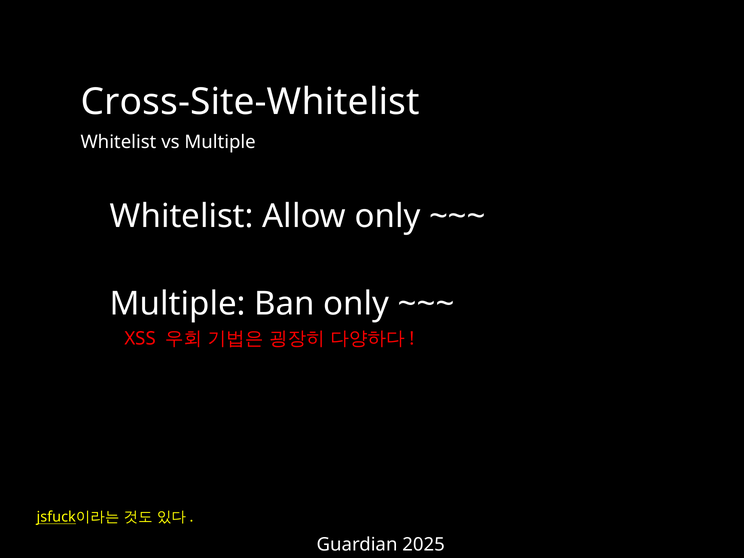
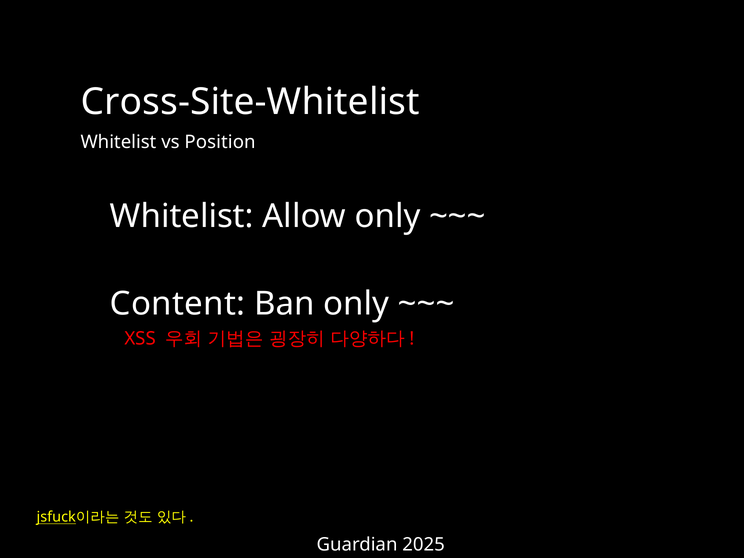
vs Multiple: Multiple -> Position (220, 142)
Multiple: Multiple -> Content (178, 304)
